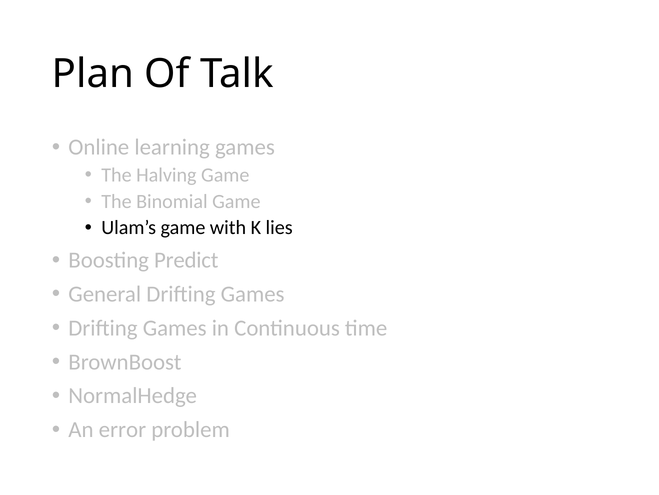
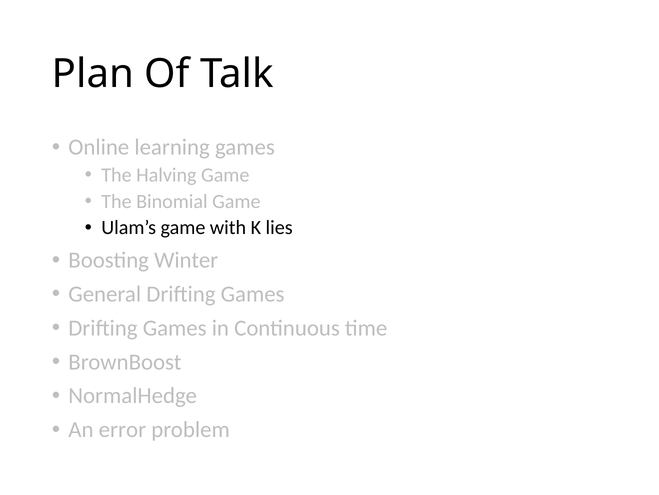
Predict: Predict -> Winter (186, 260)
